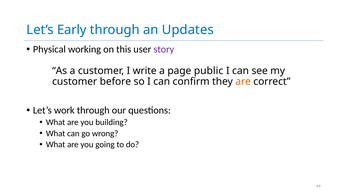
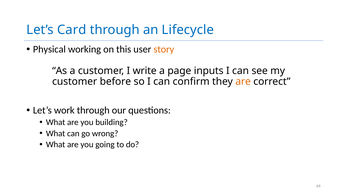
Early: Early -> Card (72, 30)
Updates: Updates -> Lifecycle (188, 30)
story colour: purple -> orange (164, 49)
public: public -> inputs (209, 71)
